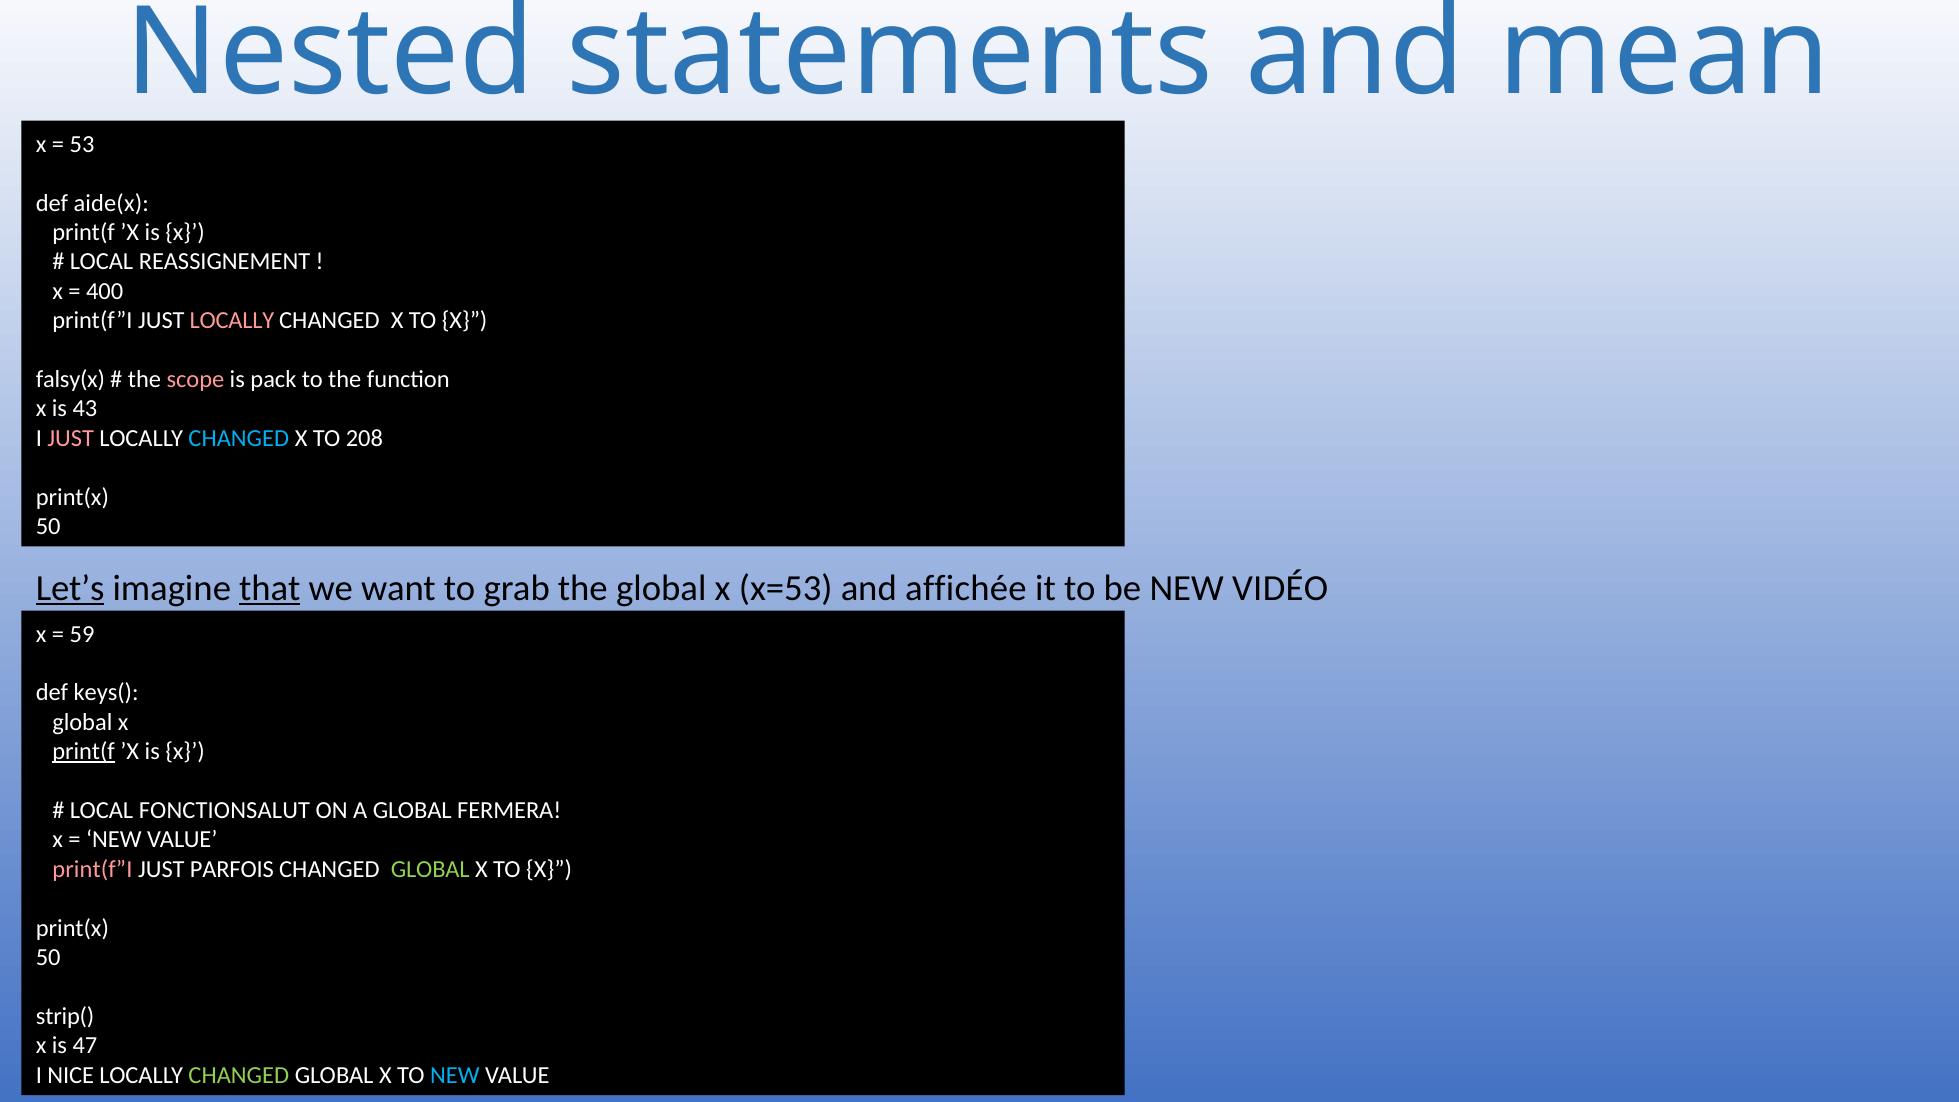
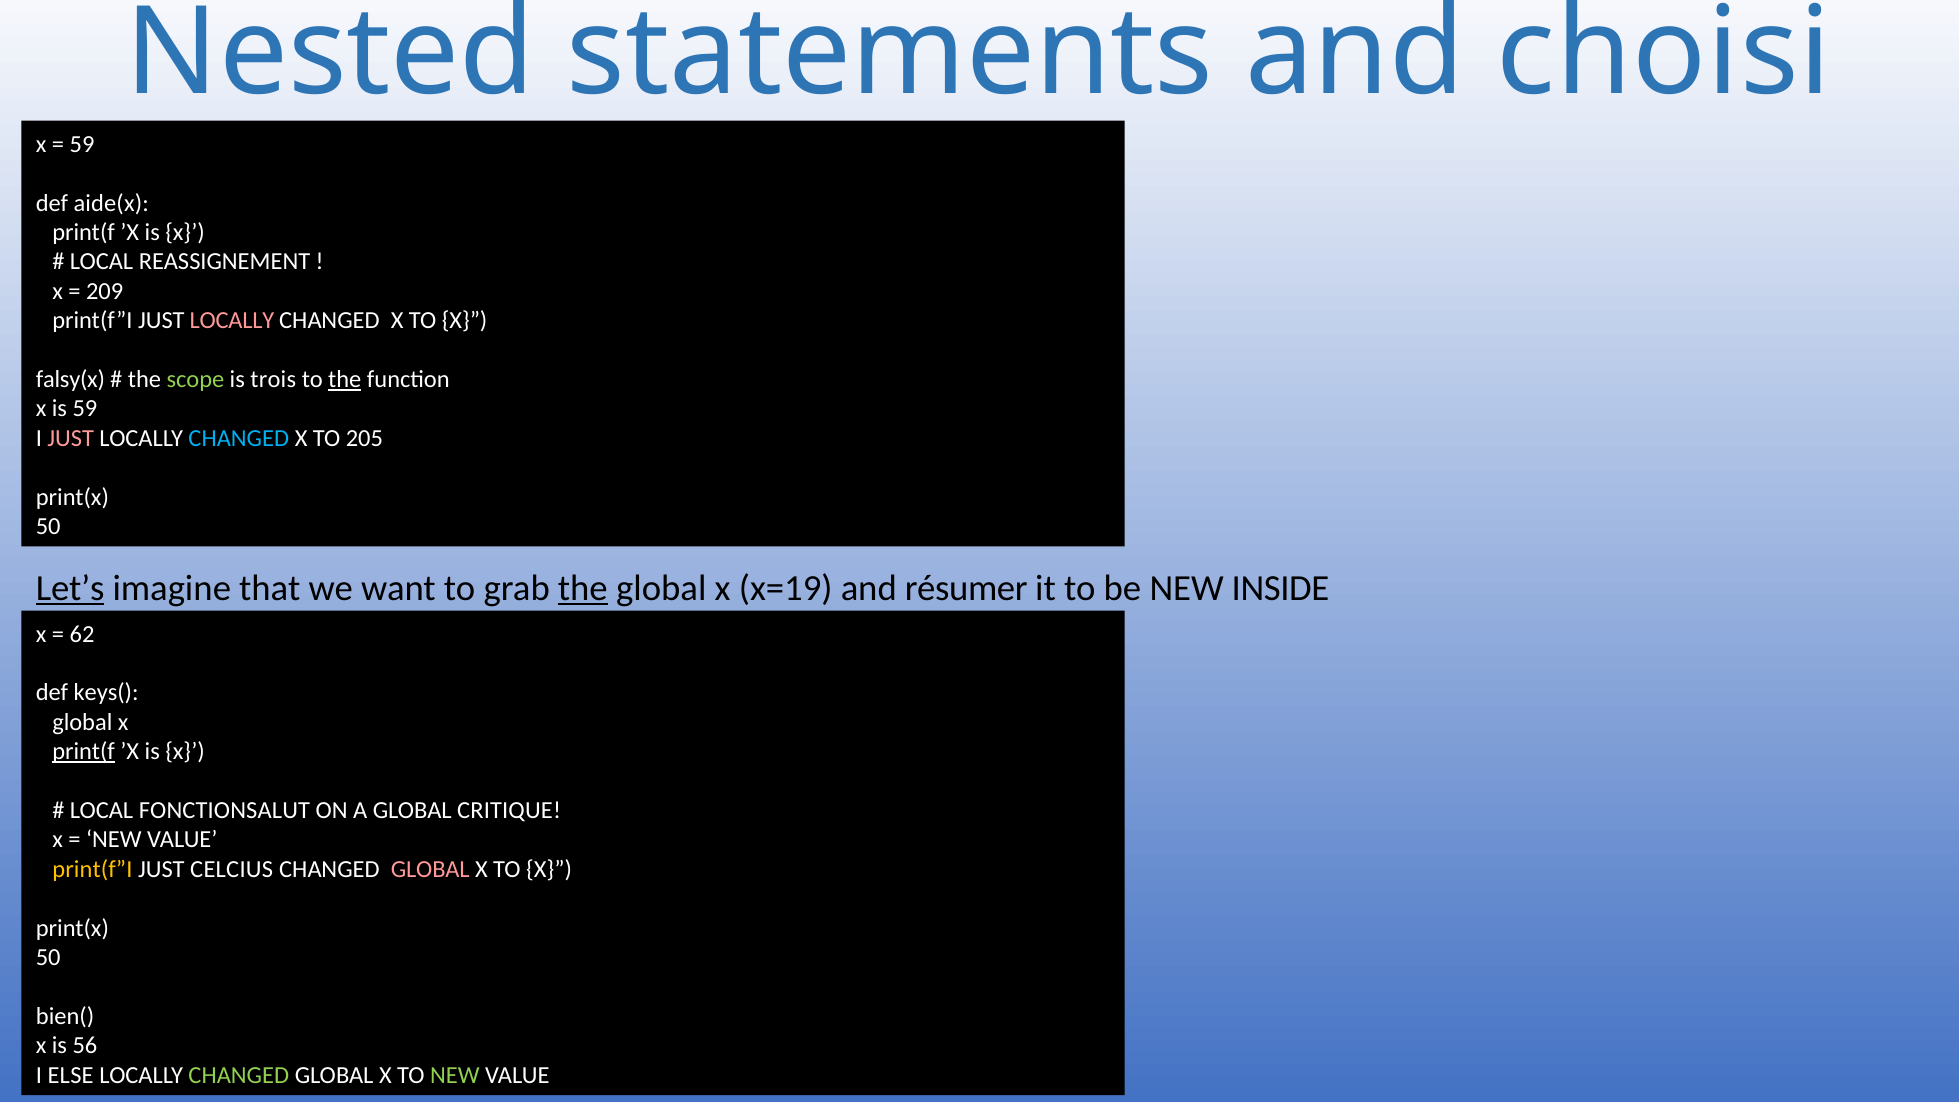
mean: mean -> choisi (1664, 53)
53: 53 -> 59 (82, 144)
400: 400 -> 209 (105, 291)
scope colour: pink -> light green (195, 379)
pack: pack -> trois (273, 379)
the underline: none -> present (345, 379)
is 43: 43 -> 59 (85, 409)
208: 208 -> 205 (364, 438)
that underline: present -> none (270, 588)
the underline: none -> present (583, 588)
x=53: x=53 -> x=19 (786, 588)
affichée: affichée -> résumer (966, 588)
VIDÉO: VIDÉO -> INSIDE (1281, 588)
59: 59 -> 62 (82, 634)
FERMERA: FERMERA -> CRITIQUE (509, 810)
print(f”I colour: pink -> yellow (92, 869)
PARFOIS: PARFOIS -> CELCIUS (232, 869)
GLOBAL colour: light green -> pink (430, 869)
strip(: strip( -> bien( (65, 1016)
47: 47 -> 56 (85, 1045)
NICE: NICE -> ELSE (71, 1075)
NEW colour: light blue -> light green (455, 1075)
